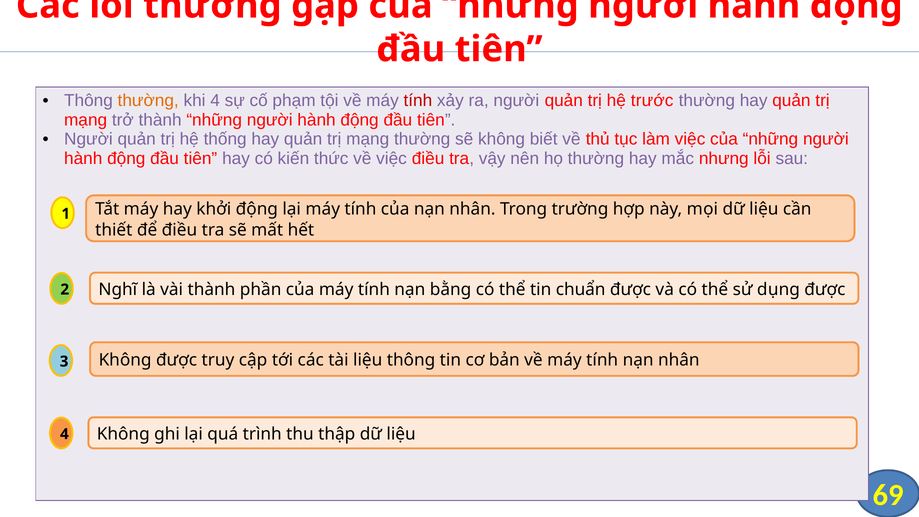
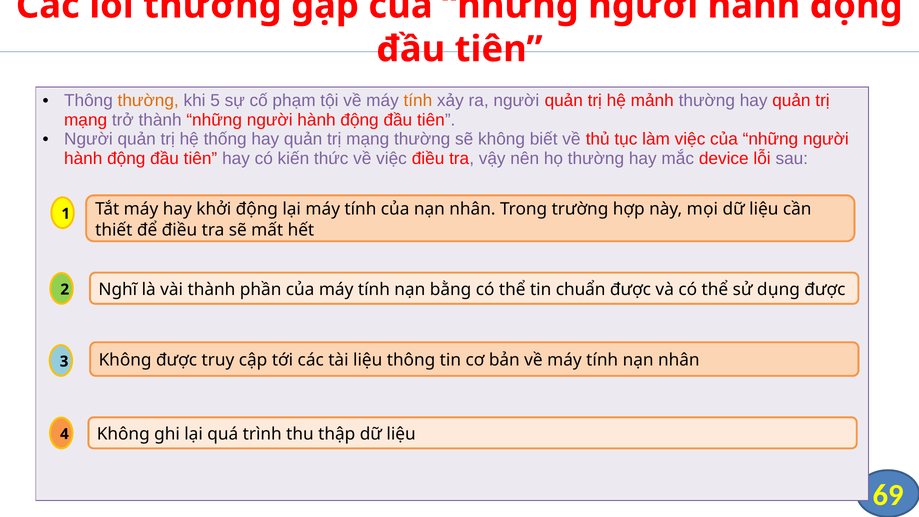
khi 4: 4 -> 5 (215, 101)
tính colour: red -> orange (418, 101)
trước: trước -> mảnh (652, 101)
nhưng: nhưng -> device (724, 158)
